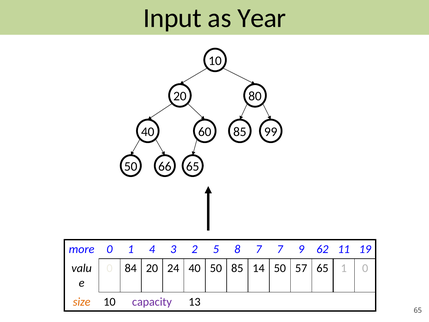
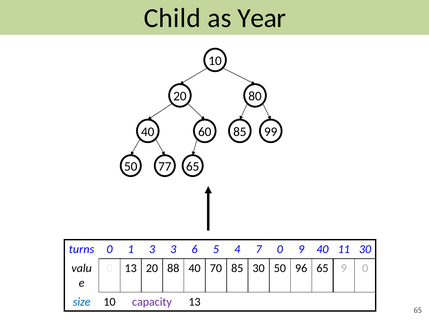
Input: Input -> Child (172, 18)
66: 66 -> 77 (165, 166)
more: more -> turns (82, 249)
1 4: 4 -> 3 (152, 249)
2: 2 -> 6 (195, 249)
8: 8 -> 4 (237, 249)
7 7: 7 -> 0 (280, 249)
9 62: 62 -> 40 (322, 249)
11 19: 19 -> 30 (365, 249)
0 84: 84 -> 13 (131, 268)
24: 24 -> 88 (173, 268)
40 50: 50 -> 70 (216, 268)
85 14: 14 -> 30 (259, 268)
57: 57 -> 96 (301, 268)
65 1: 1 -> 9 (344, 268)
size colour: orange -> blue (82, 301)
